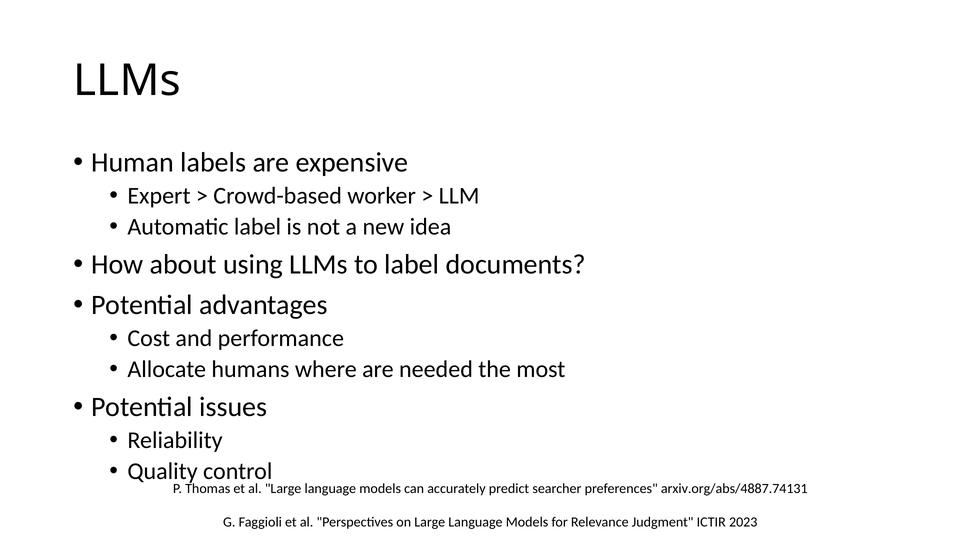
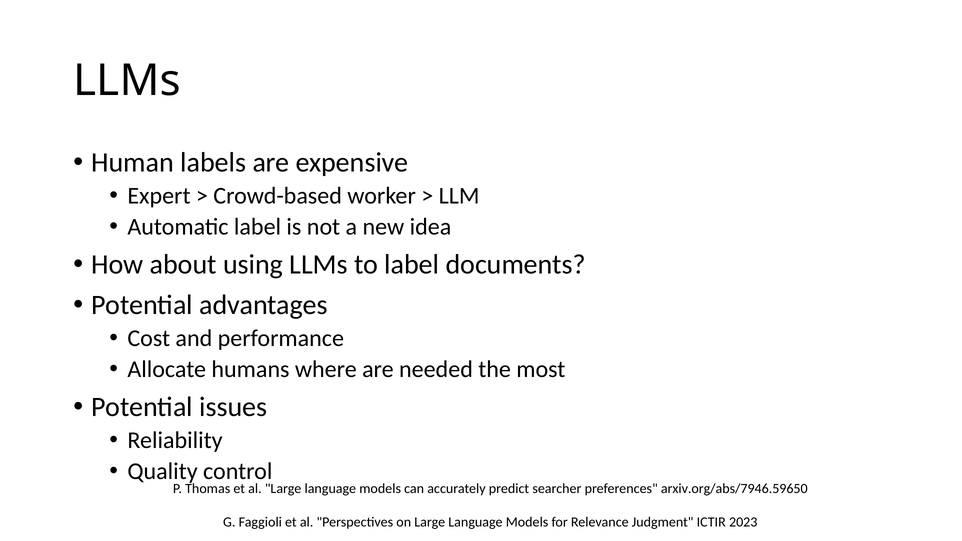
arxiv.org/abs/4887.74131: arxiv.org/abs/4887.74131 -> arxiv.org/abs/7946.59650 (734, 489)
